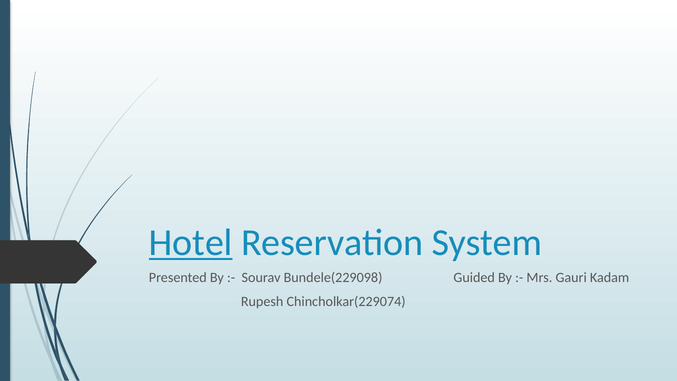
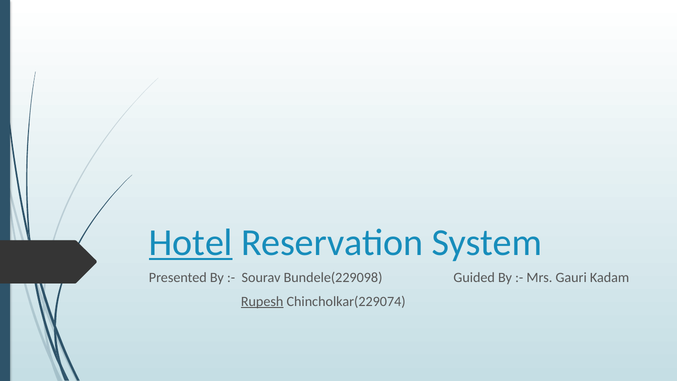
Rupesh underline: none -> present (262, 301)
